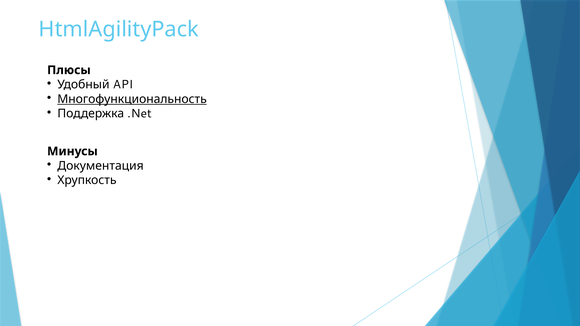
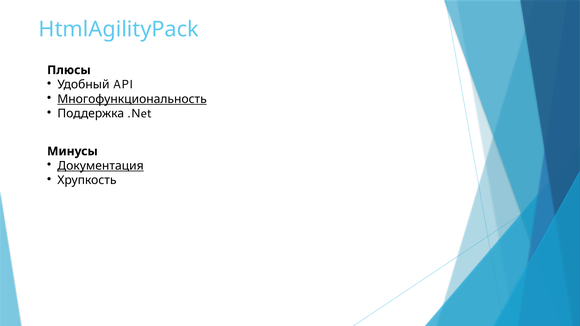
Документация underline: none -> present (101, 166)
